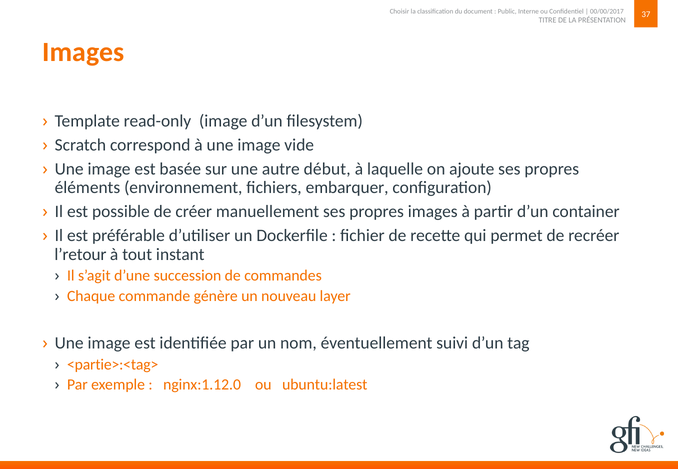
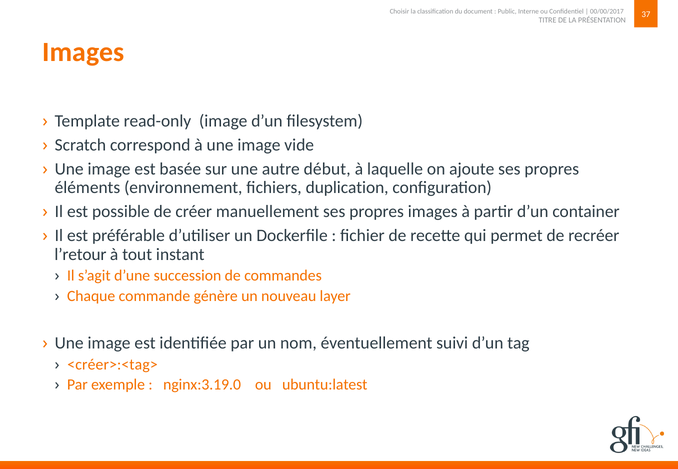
embarquer: embarquer -> duplication (347, 188)
<partie>:<tag>: <partie>:<tag> -> <créer>:<tag> (113, 365)
nginx:1.12.0: nginx:1.12.0 -> nginx:3.19.0 (202, 385)
